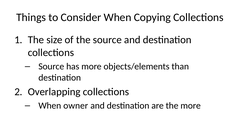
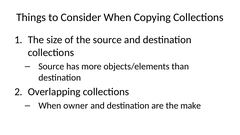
the more: more -> make (191, 106)
